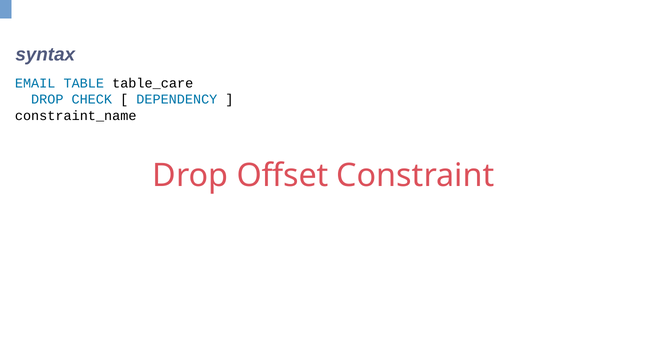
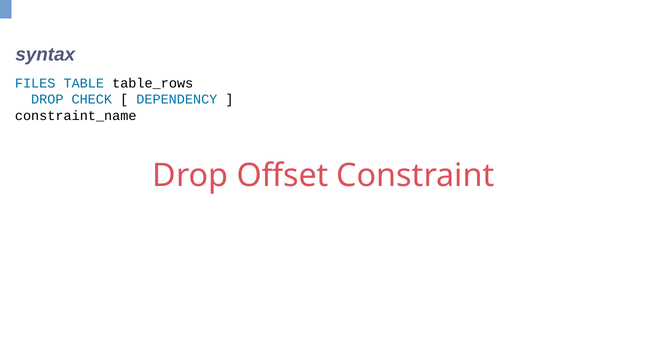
EMAIL: EMAIL -> FILES (35, 83)
table_care: table_care -> table_rows (153, 83)
